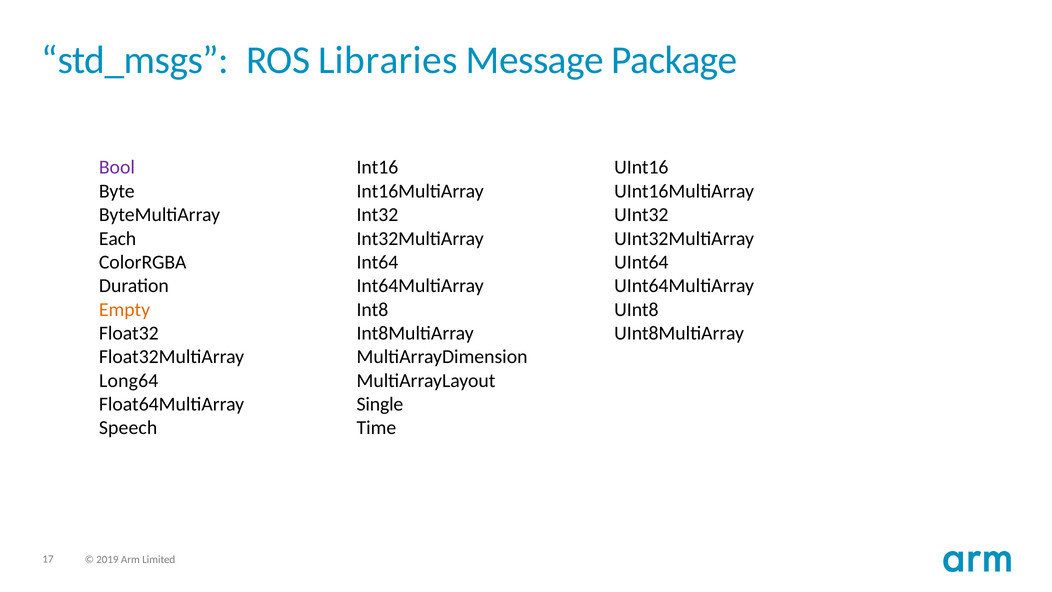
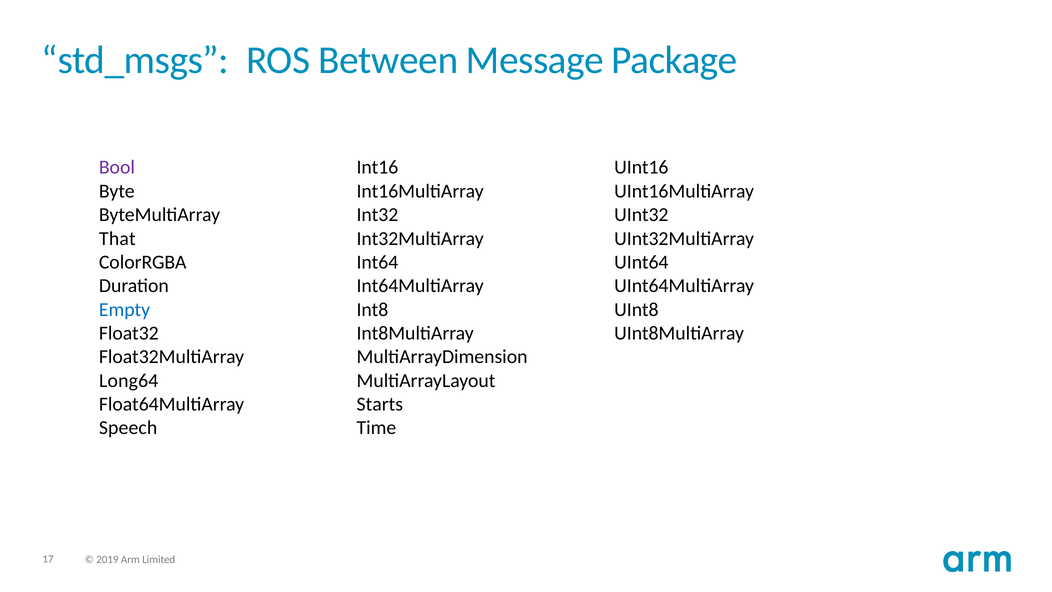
Libraries: Libraries -> Between (388, 60)
Each: Each -> That (117, 238)
Empty colour: orange -> blue (125, 309)
Single: Single -> Starts (380, 404)
